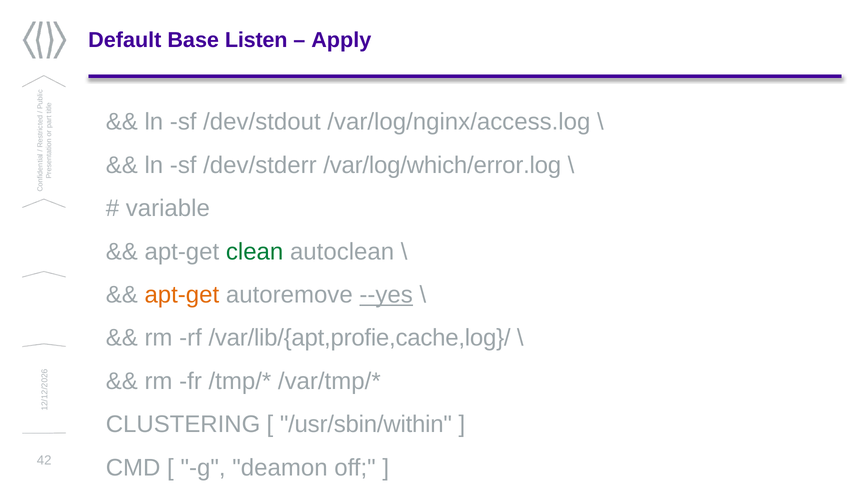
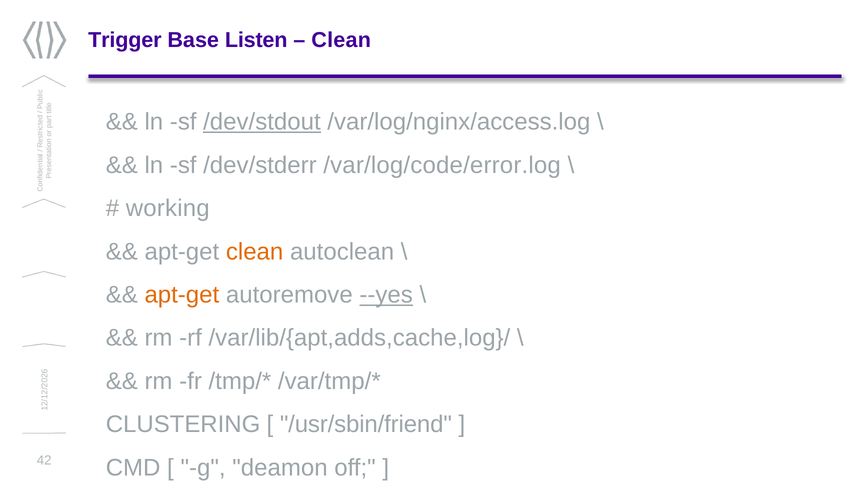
Default: Default -> Trigger (125, 40)
Apply: Apply -> Clean (341, 40)
/dev/stdout underline: none -> present (262, 122)
/var/log/which/error.log: /var/log/which/error.log -> /var/log/code/error.log (442, 165)
variable: variable -> working (168, 208)
clean colour: green -> orange (255, 252)
/var/lib/{apt,profie,cache,log}/: /var/lib/{apt,profie,cache,log}/ -> /var/lib/{apt,adds,cache,log}/ (359, 338)
/usr/sbin/within: /usr/sbin/within -> /usr/sbin/friend (366, 424)
